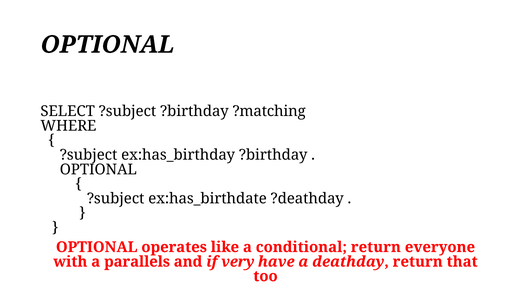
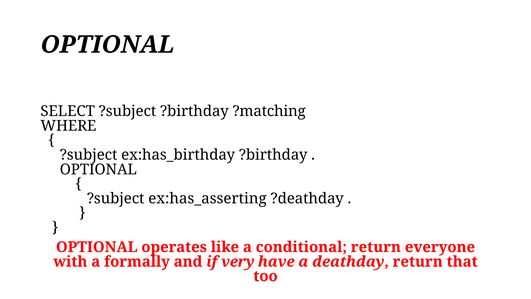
ex:has_birthdate: ex:has_birthdate -> ex:has_asserting (207, 198)
parallels: parallels -> formally (137, 261)
